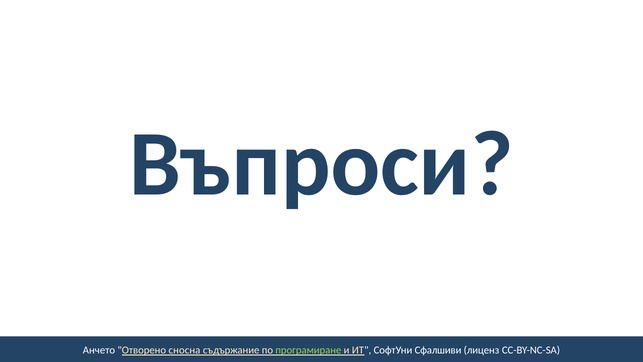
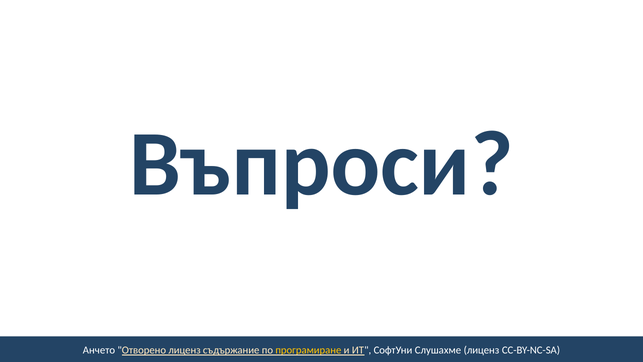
Отворено сносна: сносна -> лиценз (185, 350)
програмиране colour: light green -> yellow (308, 350)
Сфалшиви: Сфалшиви -> Слушахме (438, 350)
